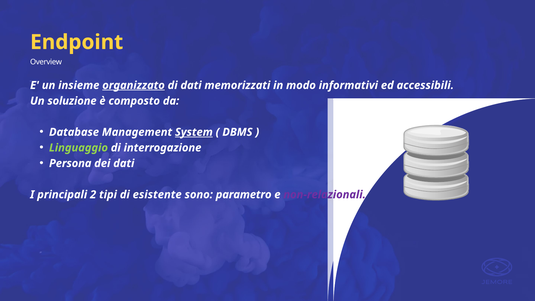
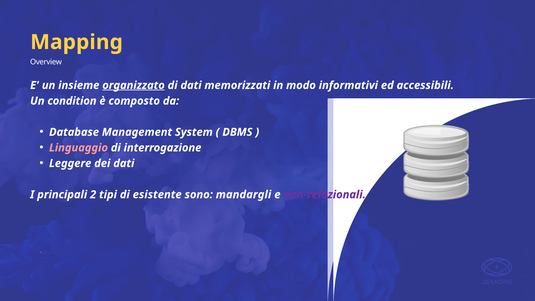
Endpoint: Endpoint -> Mapping (77, 42)
soluzione: soluzione -> condition (72, 101)
System underline: present -> none (194, 132)
Linguaggio colour: light green -> pink (78, 148)
Persona: Persona -> Leggere (70, 163)
parametro: parametro -> mandargli (244, 195)
